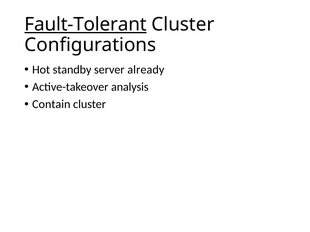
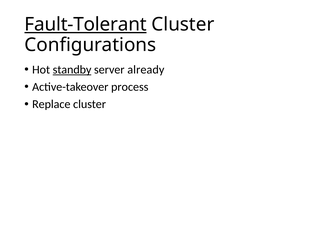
standby underline: none -> present (72, 70)
analysis: analysis -> process (130, 87)
Contain: Contain -> Replace (51, 104)
